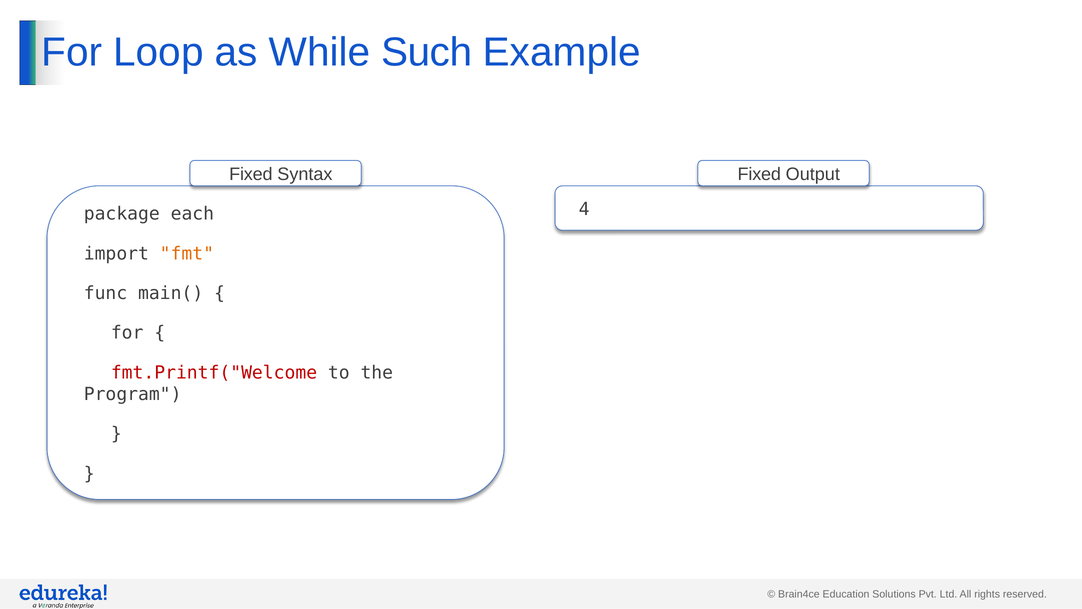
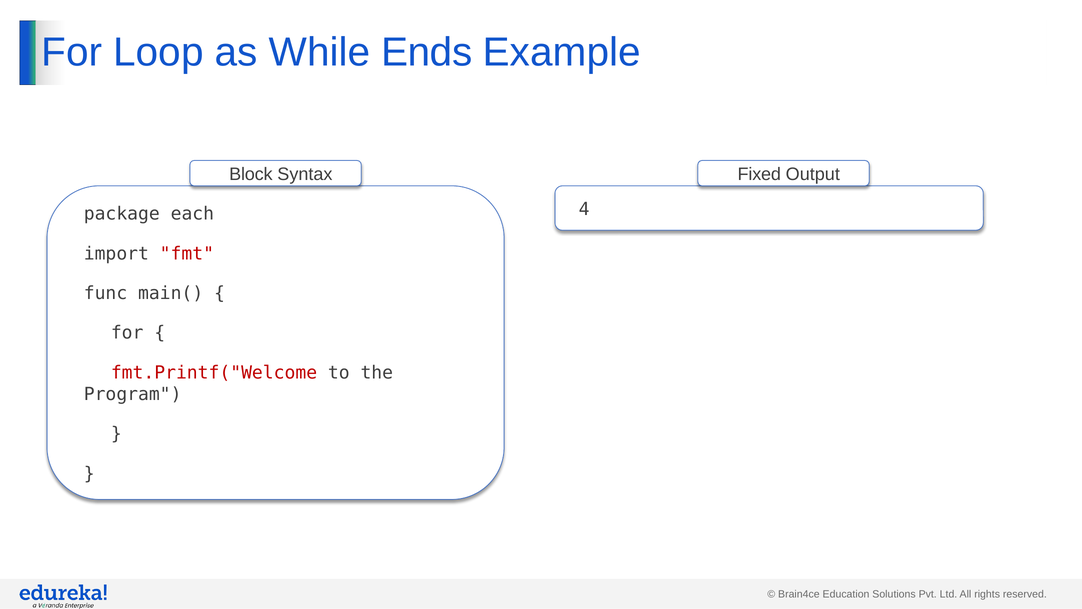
Such: Such -> Ends (427, 53)
Fixed: Fixed -> Block (251, 174)
fmt colour: orange -> red (187, 254)
